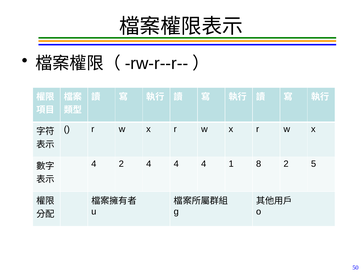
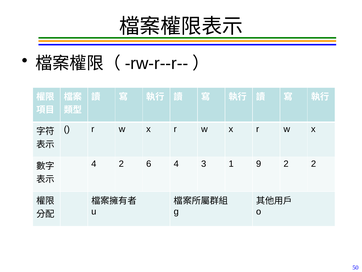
2 4: 4 -> 6 (149, 164)
4: 4 -> 3 (204, 164)
8: 8 -> 9 (259, 164)
2 5: 5 -> 2 (314, 164)
